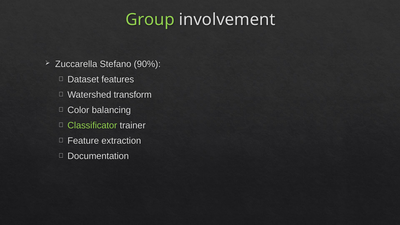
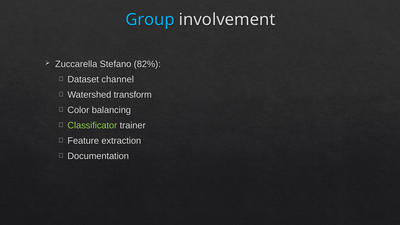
Group colour: light green -> light blue (150, 20)
90%: 90% -> 82% (147, 64)
features: features -> channel (118, 80)
